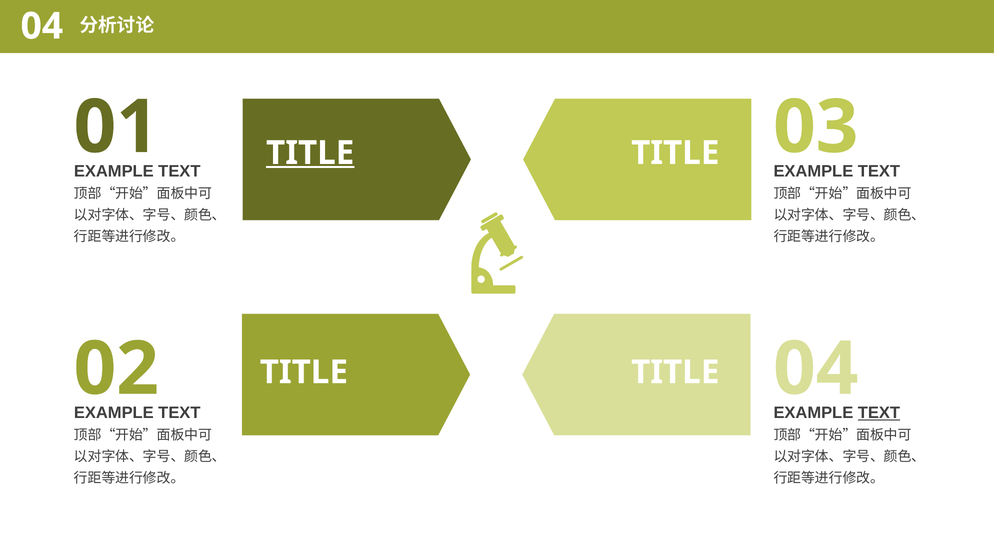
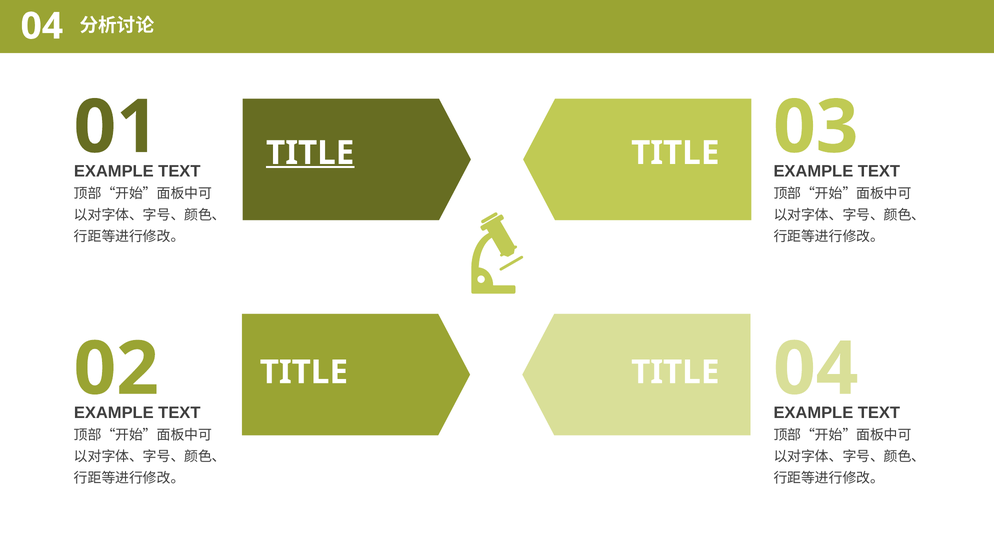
TEXT underline: present -> none (879, 413)
